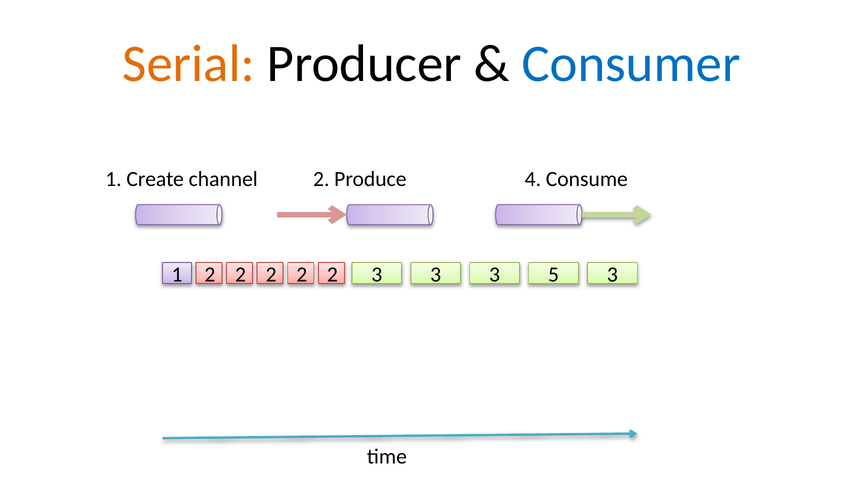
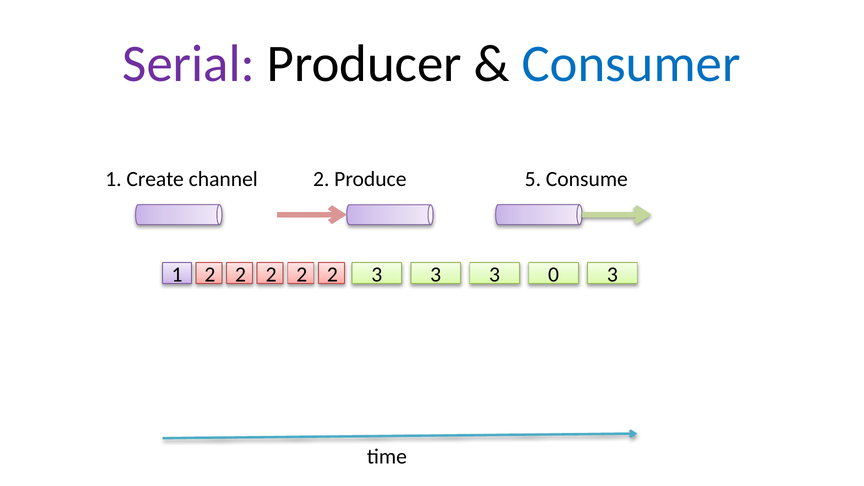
Serial colour: orange -> purple (189, 64)
4: 4 -> 5 (533, 179)
5: 5 -> 0 (553, 275)
